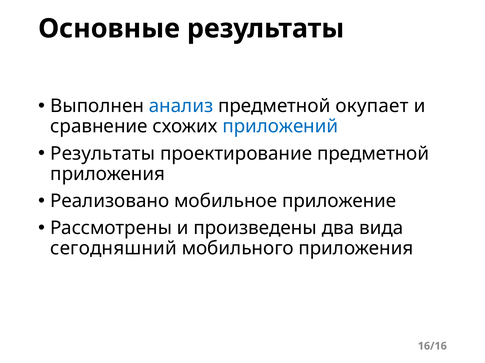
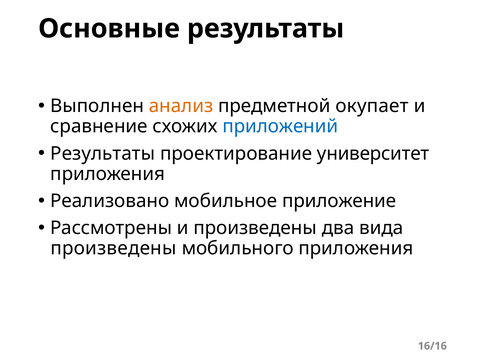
анализ colour: blue -> orange (181, 106)
проектирование предметной: предметной -> университет (373, 154)
сегодняшний: сегодняшний -> произведены (113, 249)
